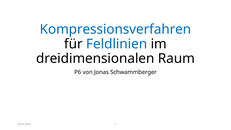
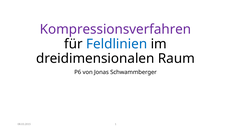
Kompressionsverfahren colour: blue -> purple (115, 29)
